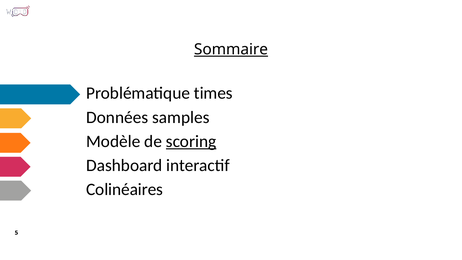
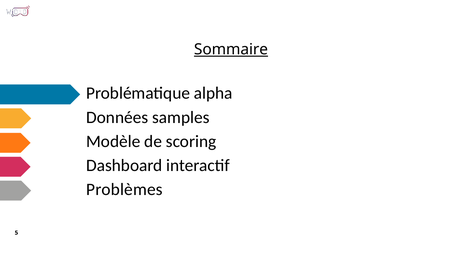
times: times -> alpha (213, 93)
scoring underline: present -> none (191, 141)
Colinéaires: Colinéaires -> Problèmes (124, 189)
